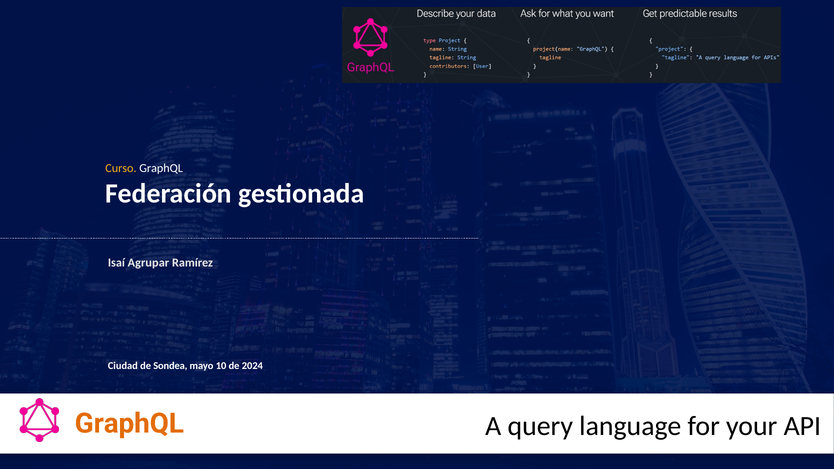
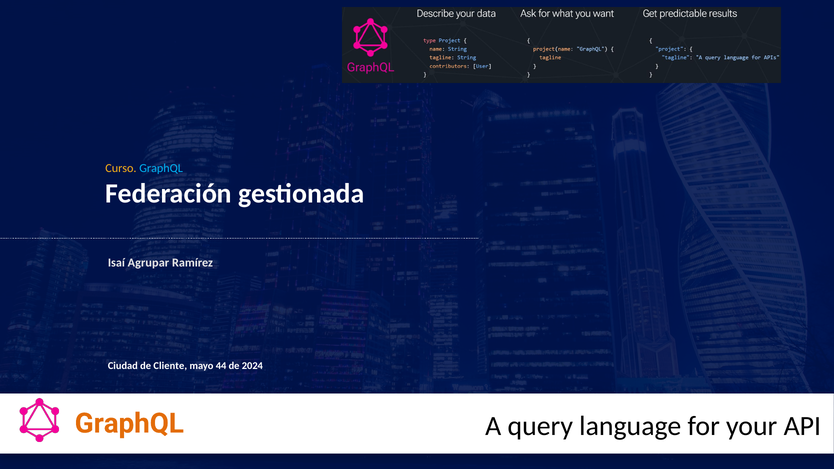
GraphQL colour: white -> light blue (161, 168)
Sondea: Sondea -> Cliente (170, 366)
10: 10 -> 44 (221, 366)
